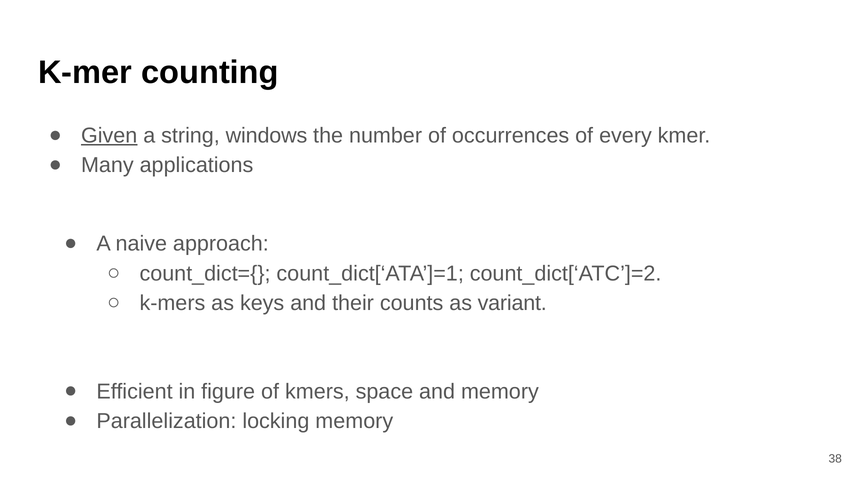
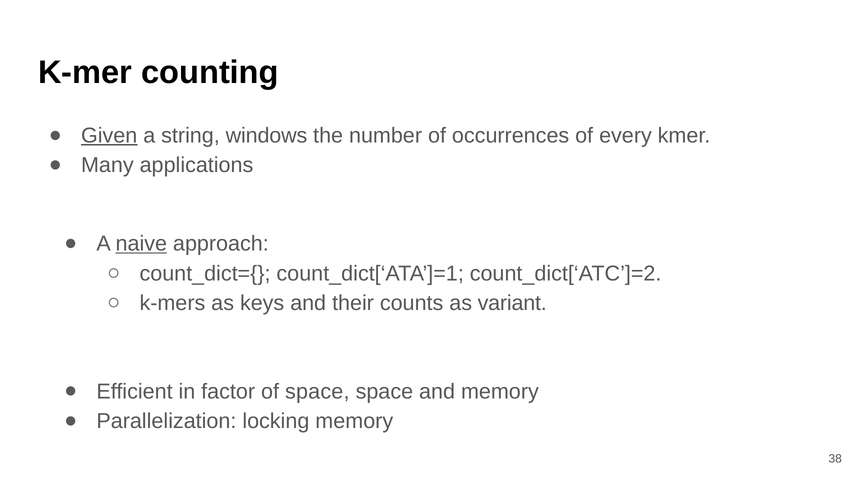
naive underline: none -> present (141, 244)
figure: figure -> factor (228, 391)
of kmers: kmers -> space (317, 391)
